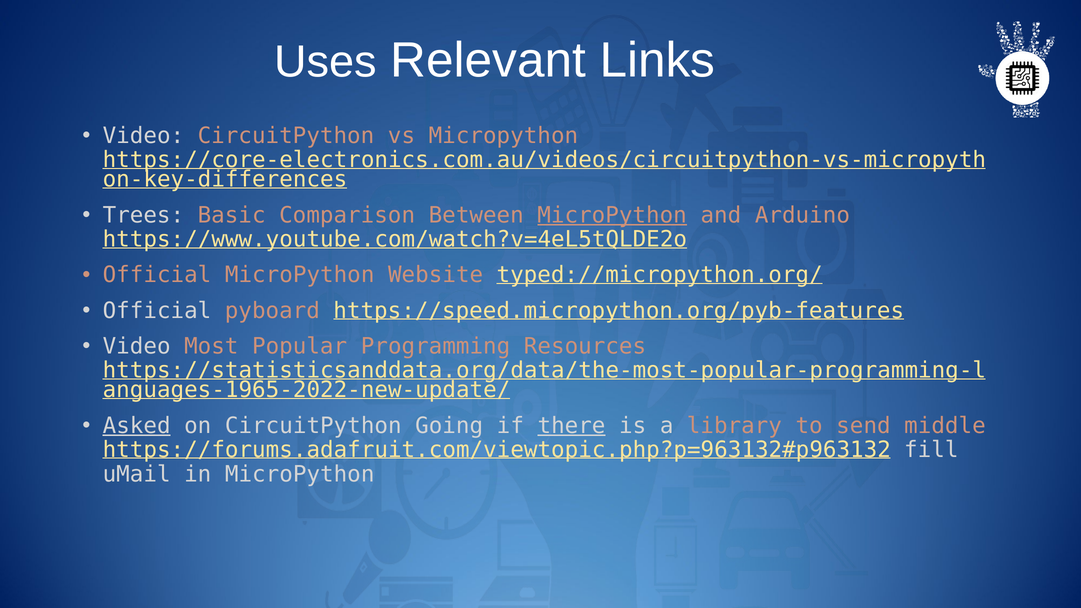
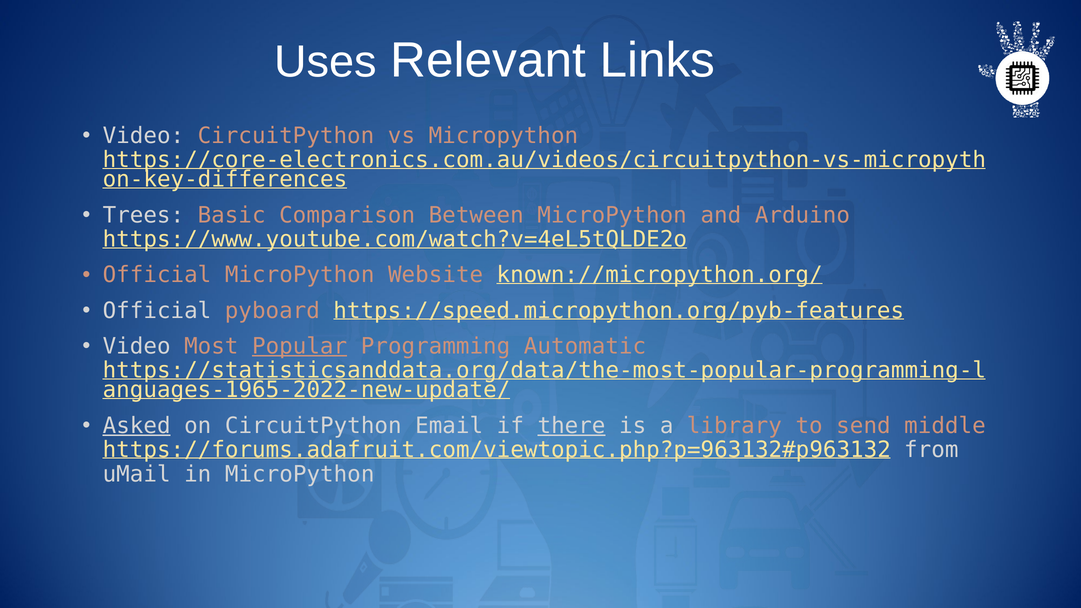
MicroPython underline: present -> none (612, 215)
typed://micropython.org/: typed://micropython.org/ -> known://micropython.org/ (660, 275)
Popular underline: none -> present (300, 346)
Resources: Resources -> Automatic (585, 346)
Going: Going -> Email (449, 426)
fill: fill -> from (931, 450)
